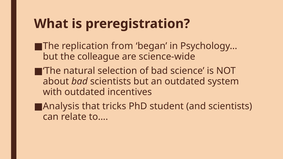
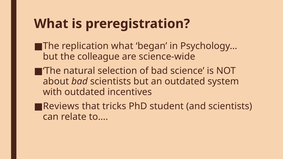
replication from: from -> what (122, 46)
Analysis: Analysis -> Reviews (61, 106)
